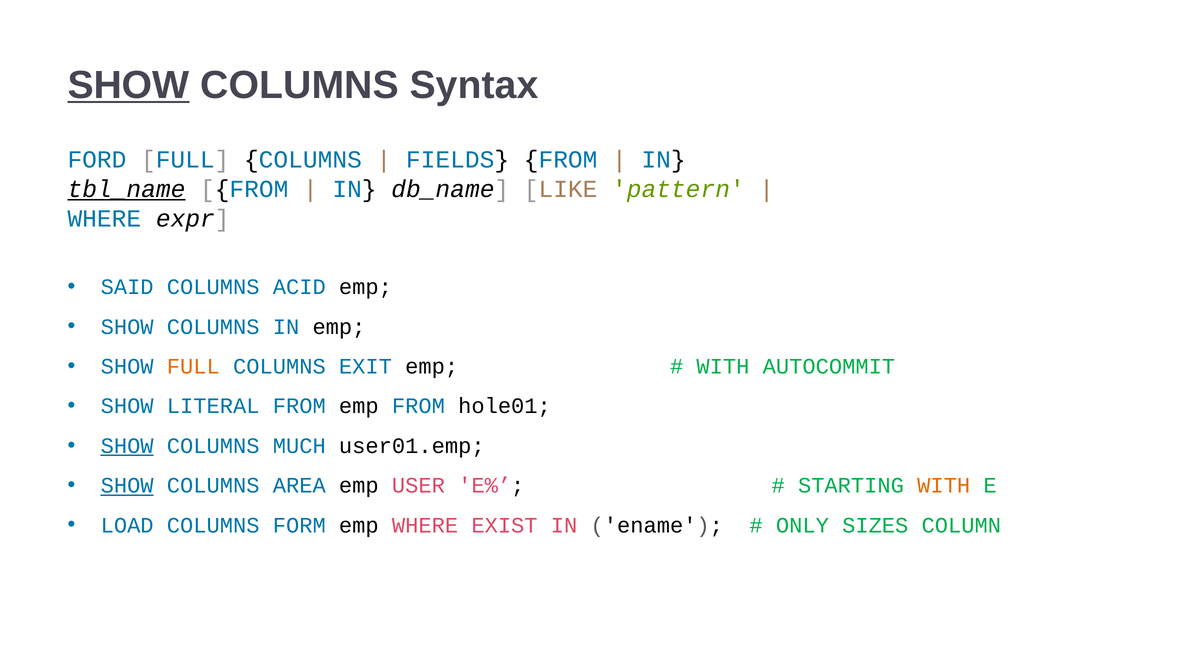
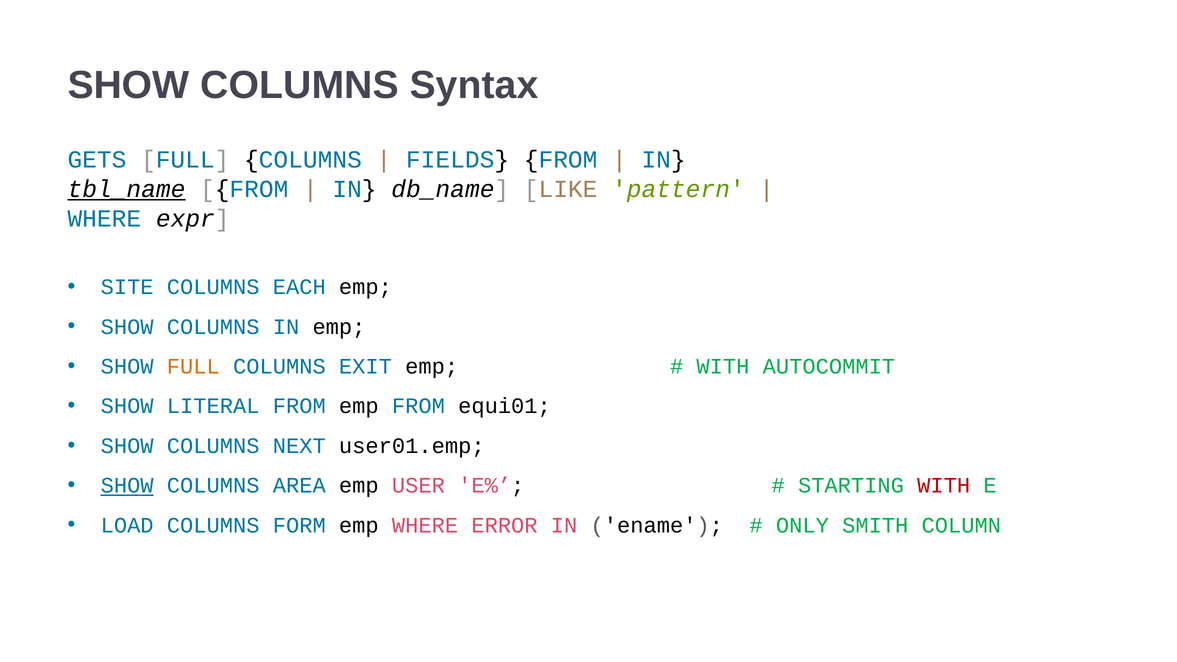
SHOW underline: present -> none (128, 85)
FORD: FORD -> GETS (97, 160)
SAID: SAID -> SITE (127, 287)
ACID: ACID -> EACH (299, 287)
hole01: hole01 -> equi01 (505, 406)
SHOW underline: present -> none (127, 446)
MUCH: MUCH -> NEXT (299, 446)
WITH colour: orange -> red (944, 486)
EXIST: EXIST -> ERROR (505, 525)
SIZES: SIZES -> SMITH (875, 525)
